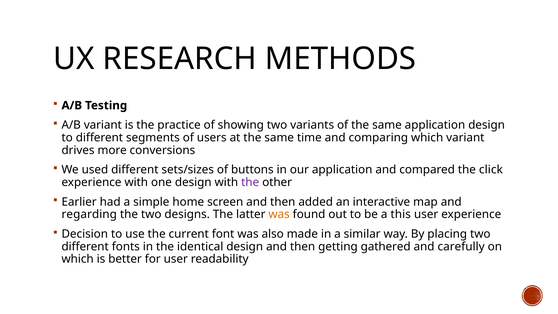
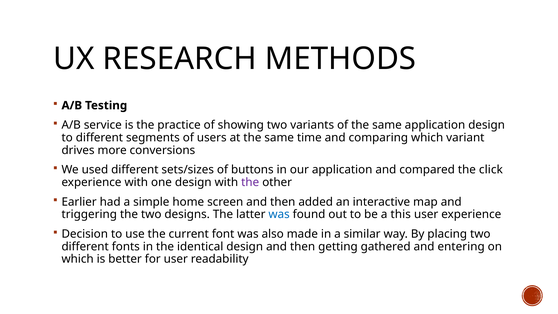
A/B variant: variant -> service (103, 125)
regarding: regarding -> triggering (89, 214)
was colour: orange -> blue (279, 214)
carefully: carefully -> entering (461, 246)
